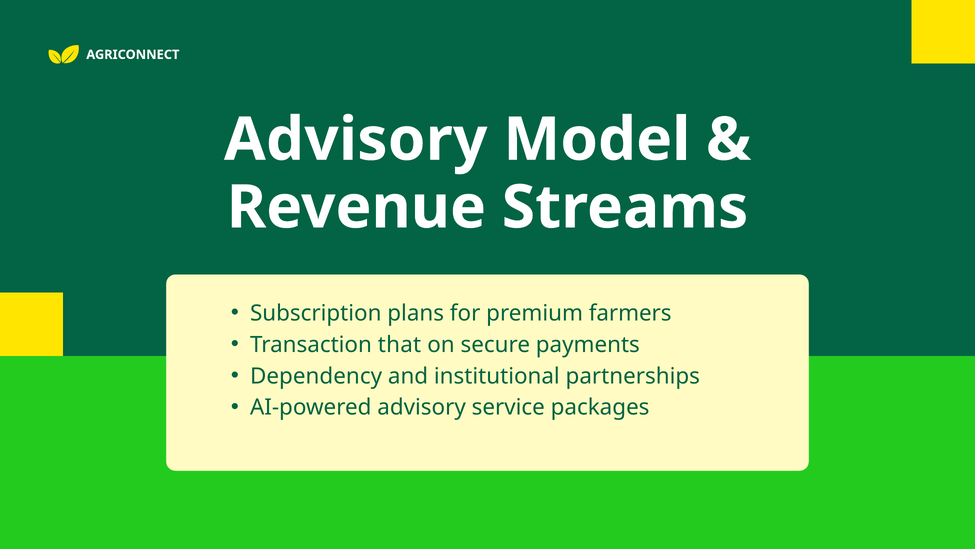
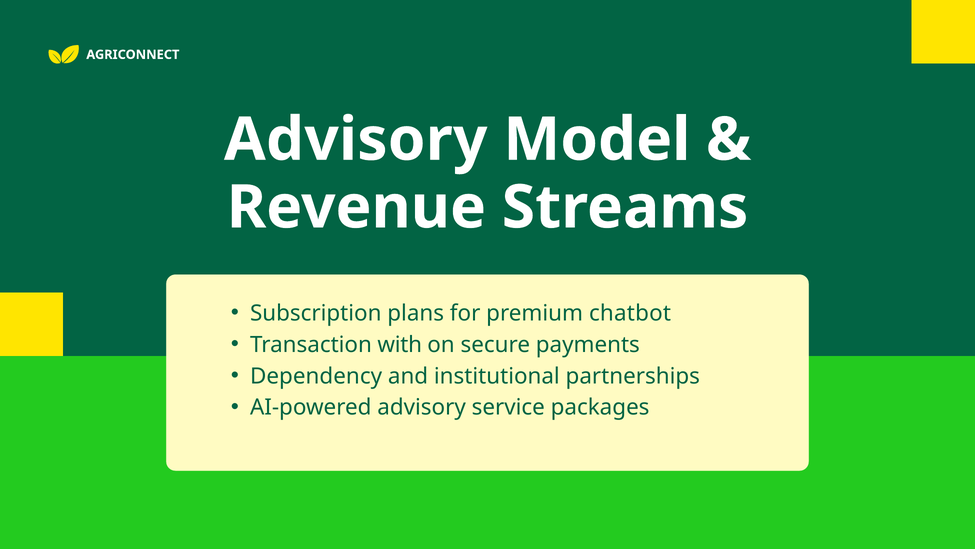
farmers: farmers -> chatbot (630, 313)
that: that -> with (400, 344)
